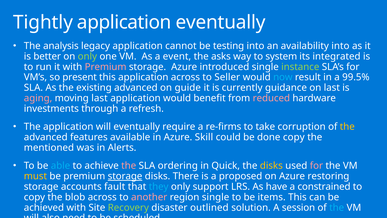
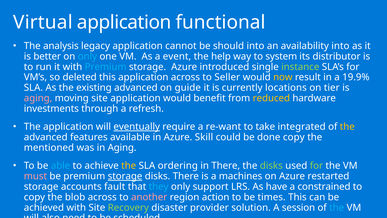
Tightly: Tightly -> Virtual (43, 22)
application eventually: eventually -> functional (221, 22)
testing: testing -> should (229, 46)
only colour: light green -> light blue (87, 56)
asks: asks -> help (221, 56)
integrated: integrated -> distributor (337, 56)
Premium colour: pink -> light blue (106, 67)
present: present -> deleted (80, 77)
now colour: light blue -> yellow (283, 77)
99.5%: 99.5% -> 19.9% (356, 77)
guidance: guidance -> locations (286, 88)
on last: last -> tier (332, 88)
moving last: last -> site (100, 98)
reduced colour: pink -> yellow (271, 98)
eventually underline: none -> present (137, 127)
re-firms: re-firms -> re-want (223, 127)
corruption: corruption -> integrated (302, 127)
in Alerts: Alerts -> Aging (122, 147)
the colour: pink -> yellow (129, 165)
in Quick: Quick -> There (226, 165)
disks colour: yellow -> light green (271, 165)
for colour: pink -> light green (316, 165)
must colour: yellow -> pink (35, 176)
proposed: proposed -> machines (241, 176)
restoring: restoring -> restarted (328, 176)
region single: single -> action (216, 197)
items: items -> times (272, 197)
outlined: outlined -> provider (209, 207)
